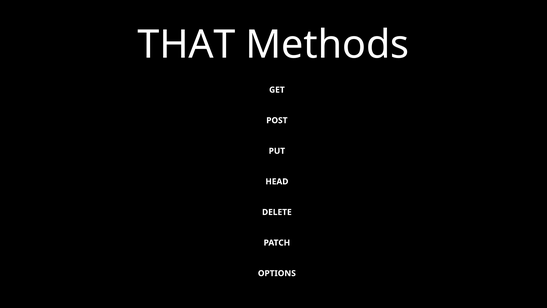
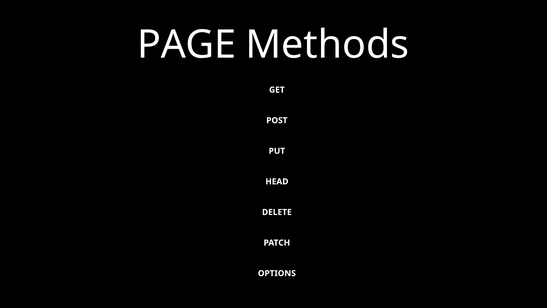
THAT: THAT -> PAGE (187, 45)
